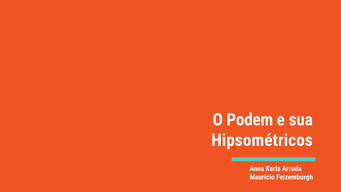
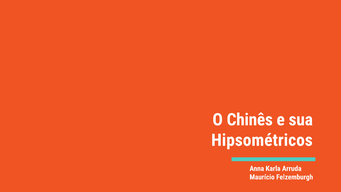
Podem: Podem -> Chinês (250, 120)
